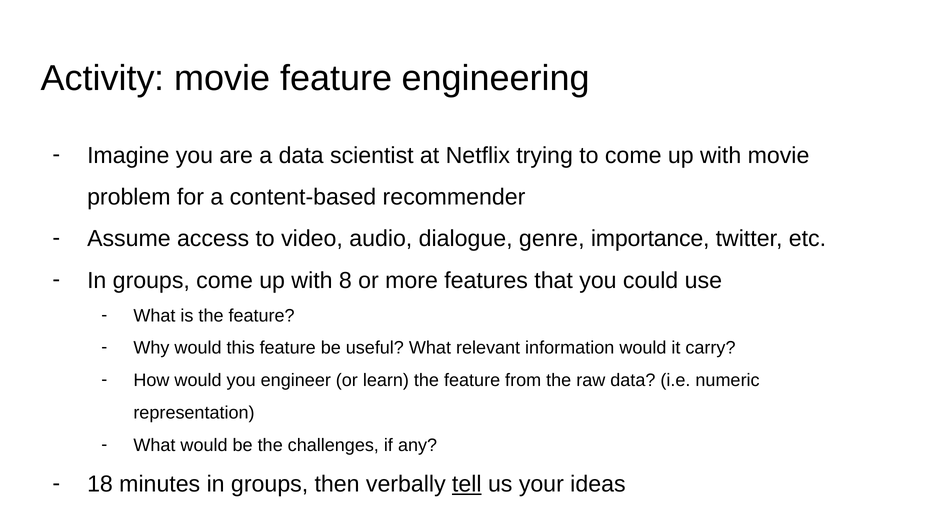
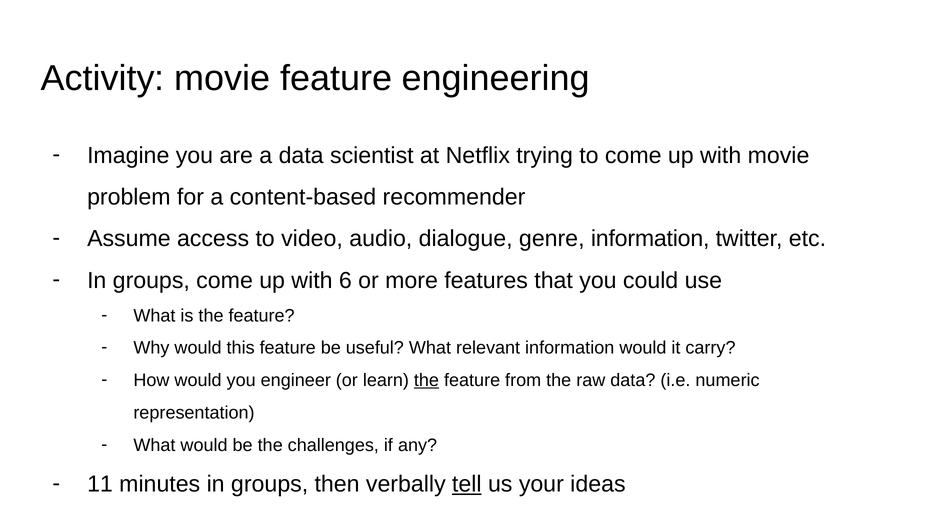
genre importance: importance -> information (650, 239)
8: 8 -> 6 (345, 280)
the underline: none -> present (426, 380)
18: 18 -> 11 (100, 484)
